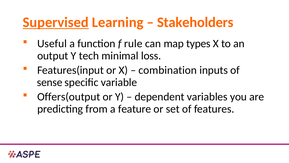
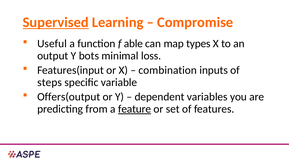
Stakeholders: Stakeholders -> Compromise (195, 22)
rule: rule -> able (133, 44)
tech: tech -> bots (89, 56)
sense: sense -> steps (50, 82)
feature underline: none -> present (135, 109)
